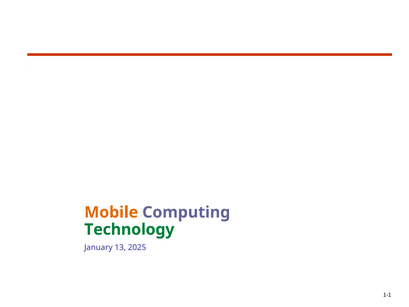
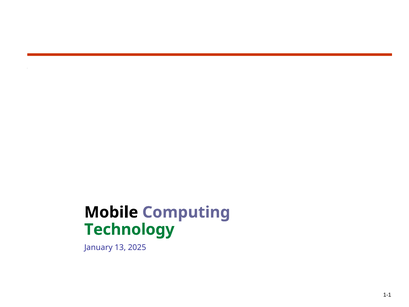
Mobile colour: orange -> black (111, 212)
